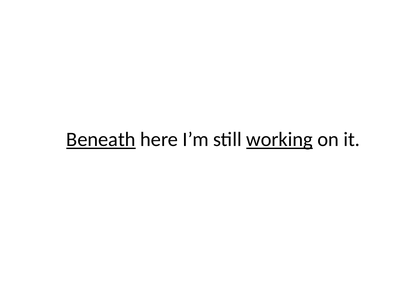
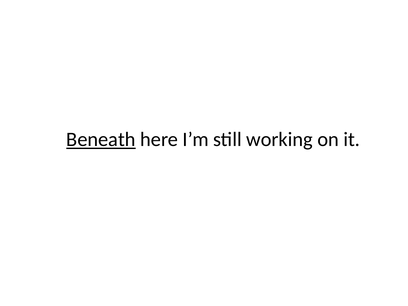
working underline: present -> none (280, 140)
